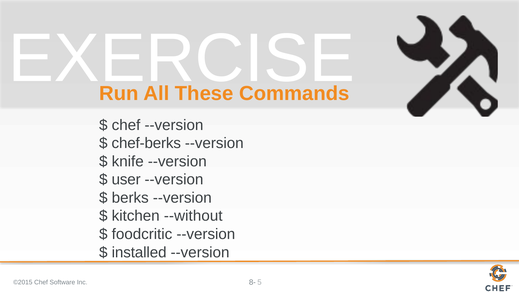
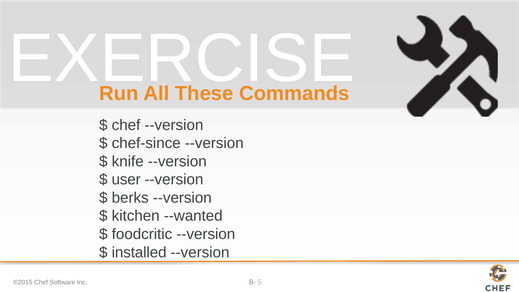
chef-berks: chef-berks -> chef-since (146, 143)
--without: --without -> --wanted (193, 216)
